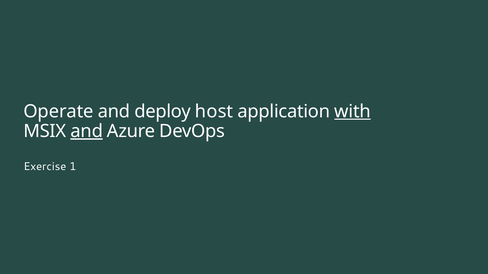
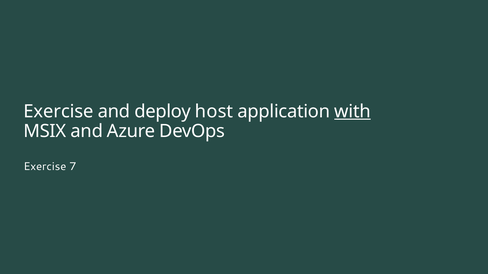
Operate: Operate -> Exercise (59, 112)
and underline: present -> none (87, 131)
1: 1 -> 7 (73, 167)
